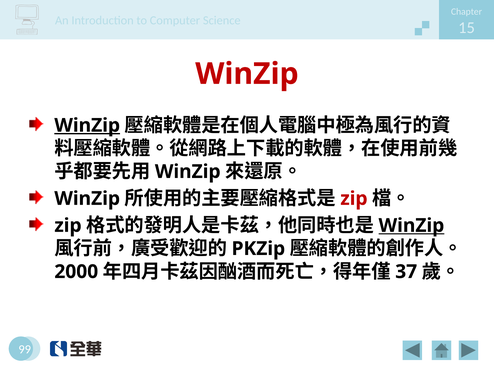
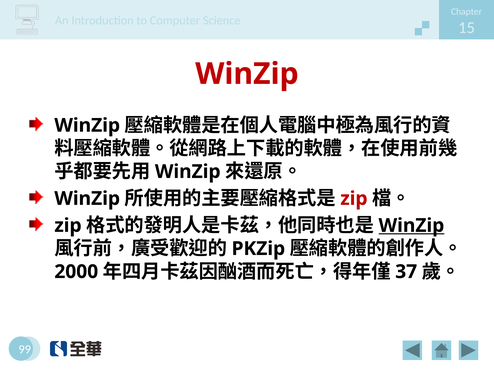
WinZip underline: present -> none (87, 125)
